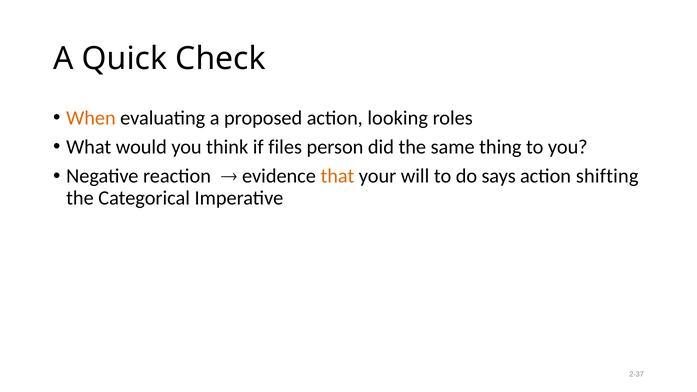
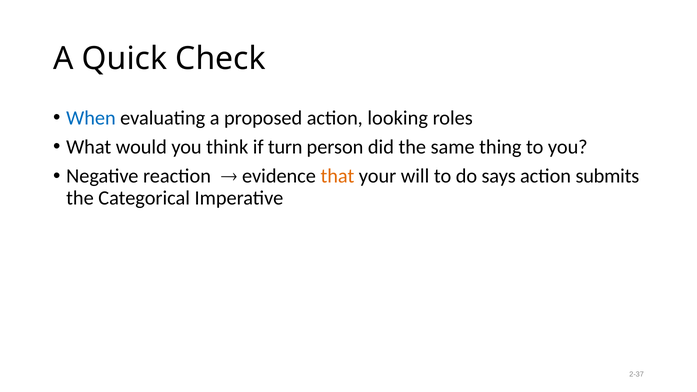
When colour: orange -> blue (91, 118)
files: files -> turn (285, 147)
shifting: shifting -> submits (607, 176)
